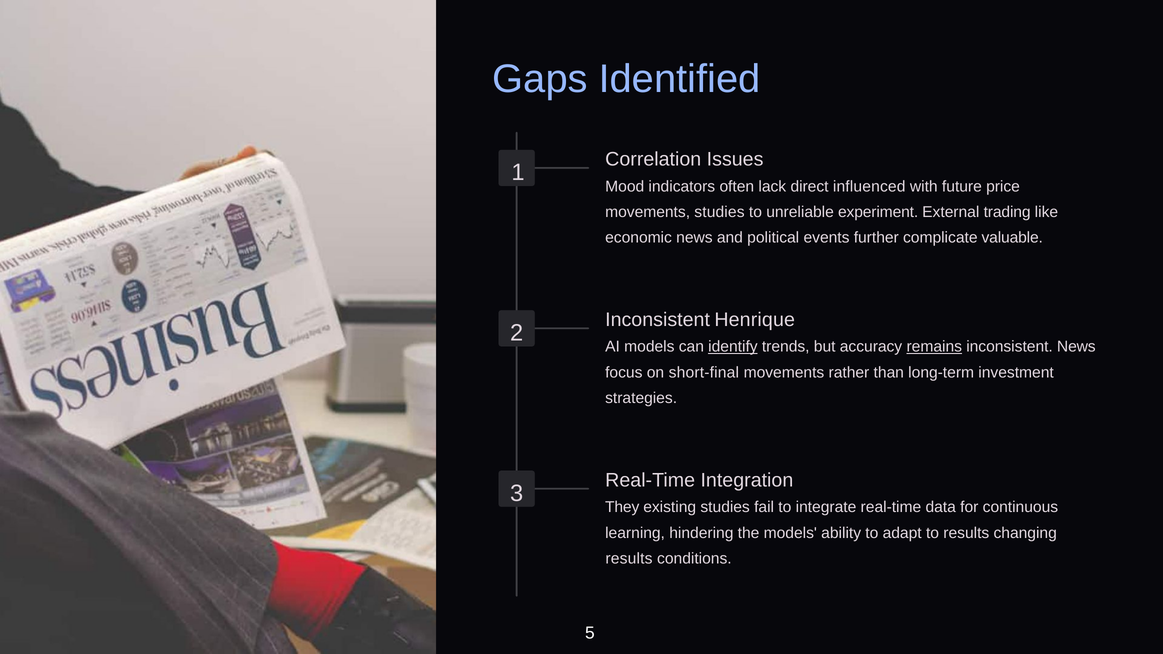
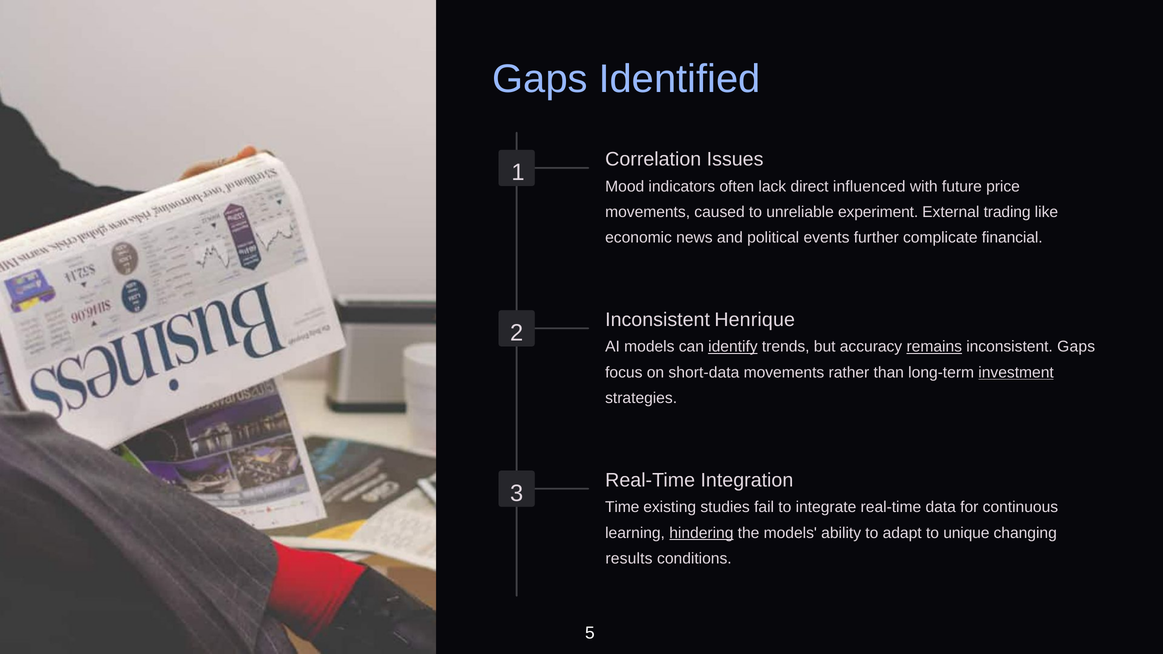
movements studies: studies -> caused (720, 212)
valuable: valuable -> financial (1012, 238)
inconsistent News: News -> Gaps (1076, 347)
short-final: short-final -> short-data (704, 373)
investment underline: none -> present (1016, 373)
They: They -> Time (622, 507)
hindering underline: none -> present (701, 533)
to results: results -> unique (966, 533)
